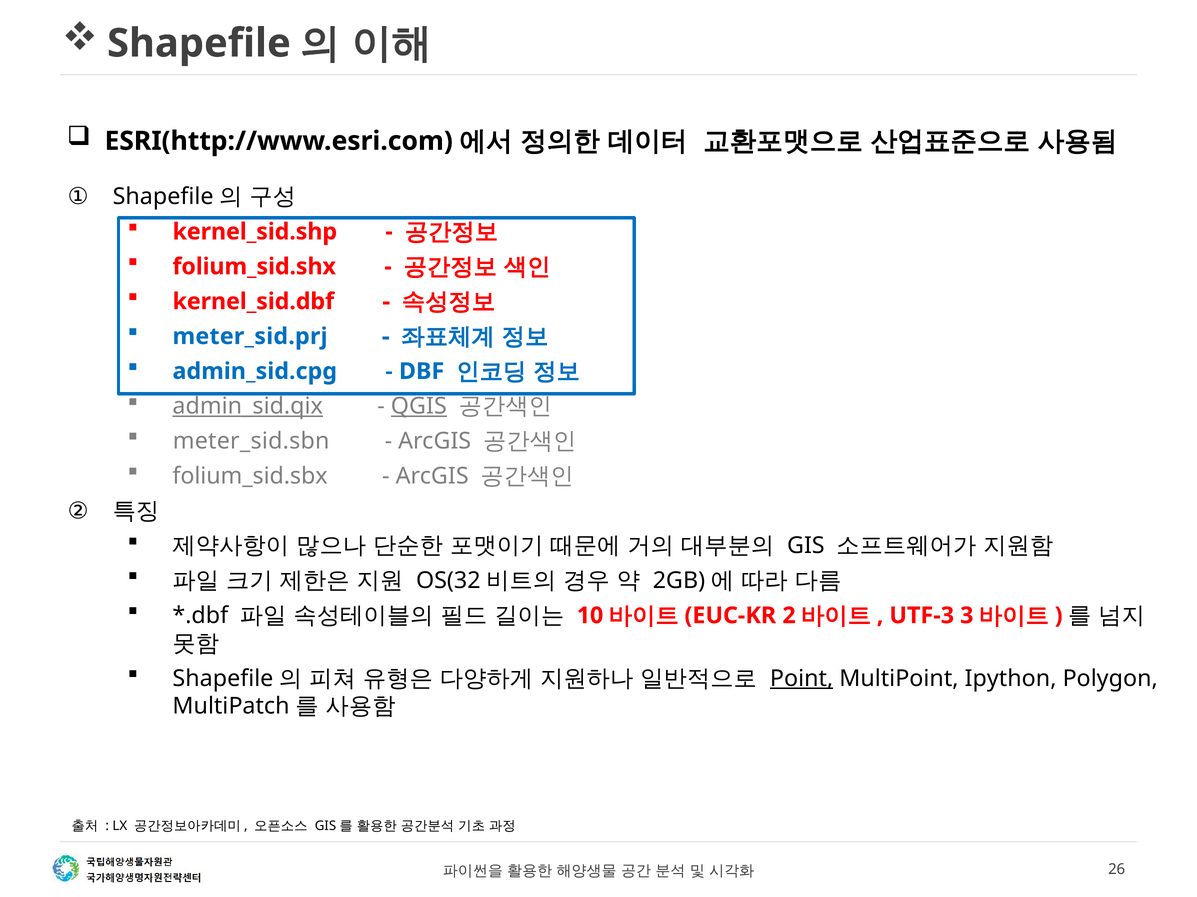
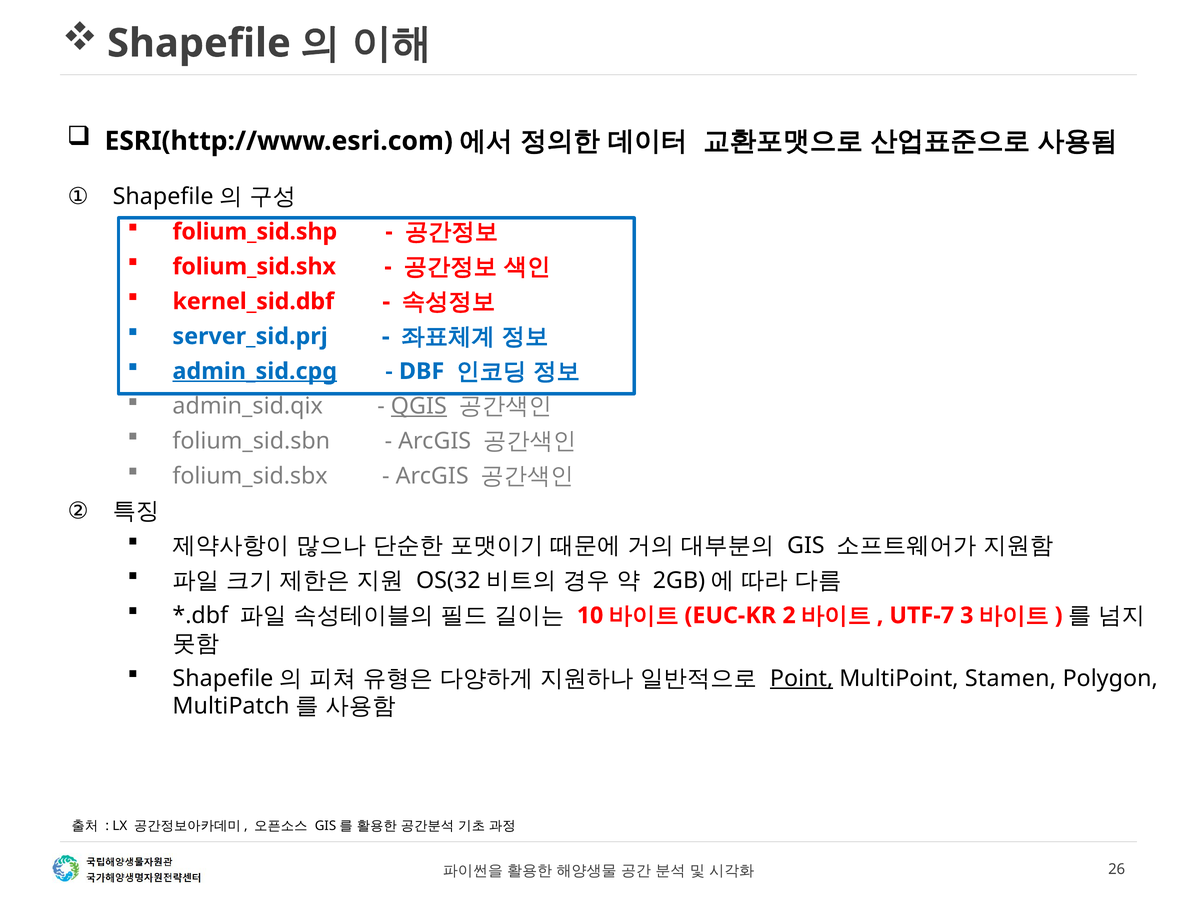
kernel_sid.shp: kernel_sid.shp -> folium_sid.shp (255, 232)
meter_sid.prj: meter_sid.prj -> server_sid.prj (250, 337)
admin_sid.cpg underline: none -> present (255, 372)
admin_sid.qix underline: present -> none (248, 407)
meter_sid.sbn: meter_sid.sbn -> folium_sid.sbn (251, 441)
UTF-3: UTF-3 -> UTF-7 (922, 616)
Ipython: Ipython -> Stamen (1010, 679)
